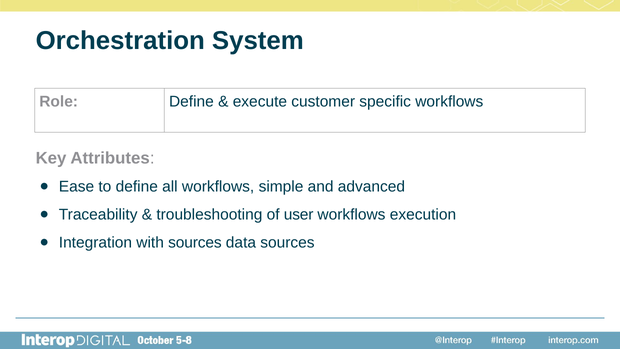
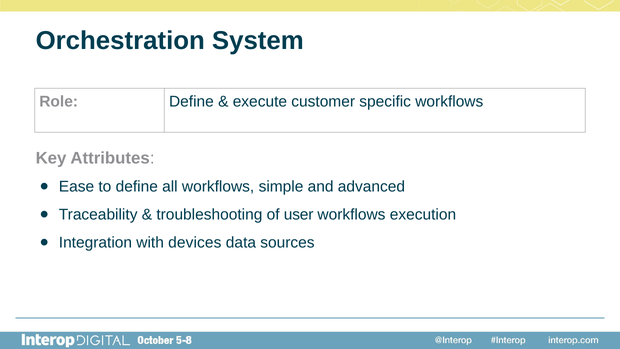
with sources: sources -> devices (195, 242)
